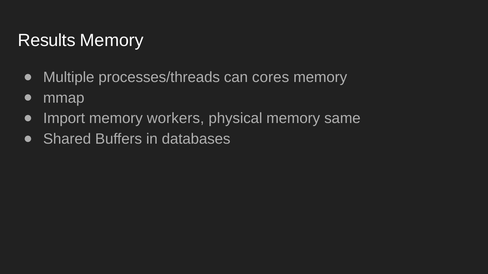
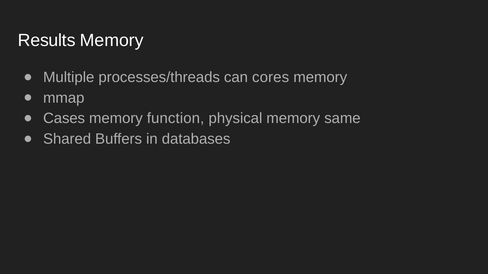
Import: Import -> Cases (64, 119)
workers: workers -> function (176, 119)
